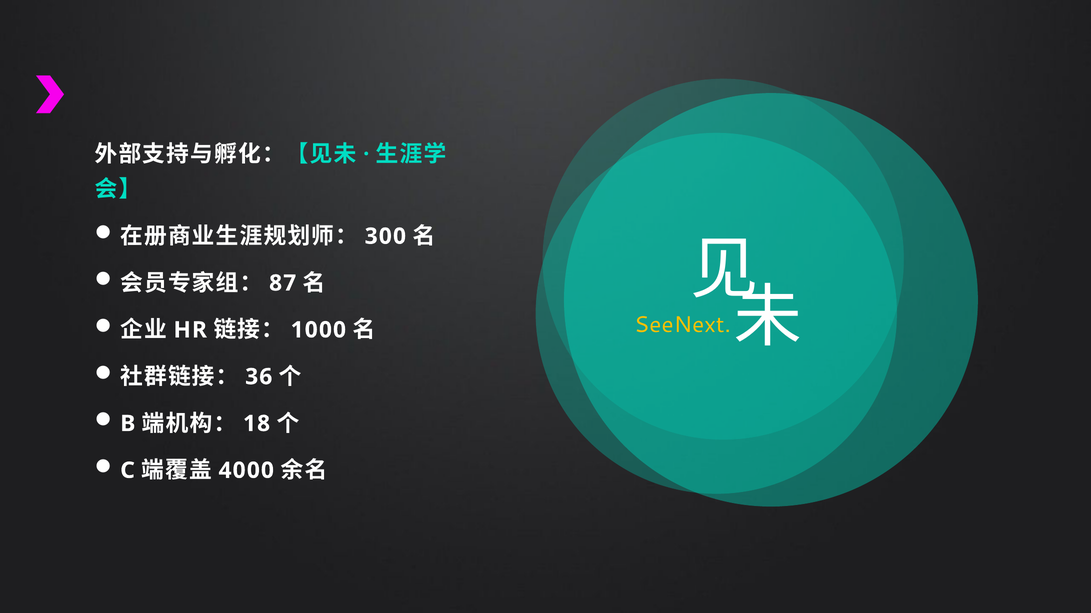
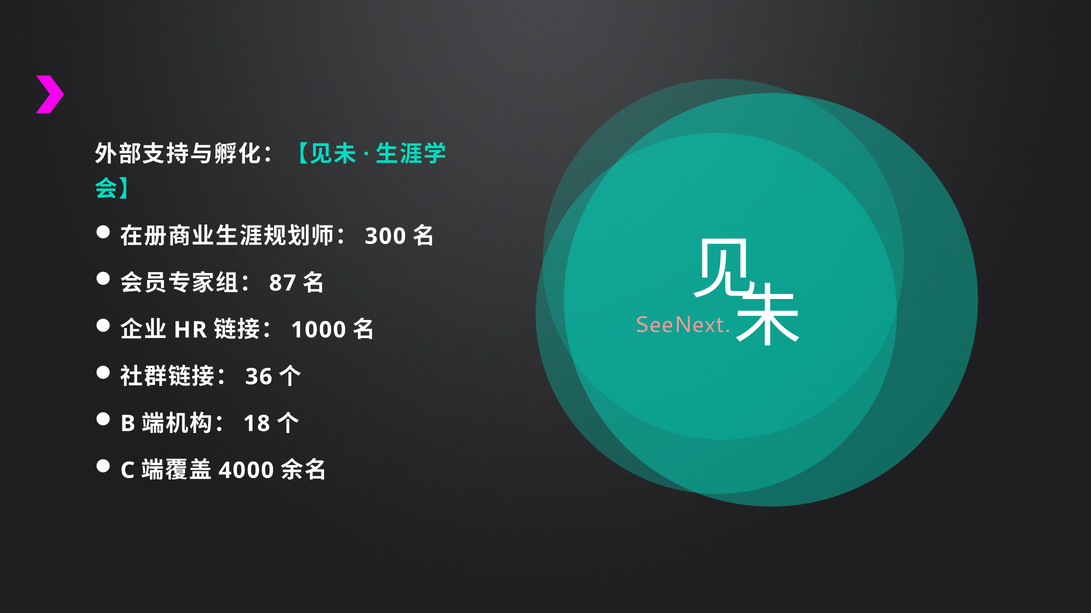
SeeNext colour: yellow -> pink (682, 325)
